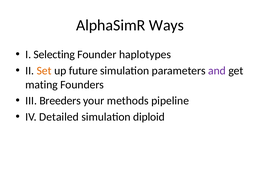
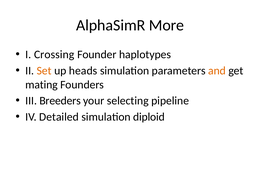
Ways: Ways -> More (166, 25)
Selecting: Selecting -> Crossing (54, 55)
future: future -> heads (83, 71)
and colour: purple -> orange (217, 71)
methods: methods -> selecting (128, 101)
